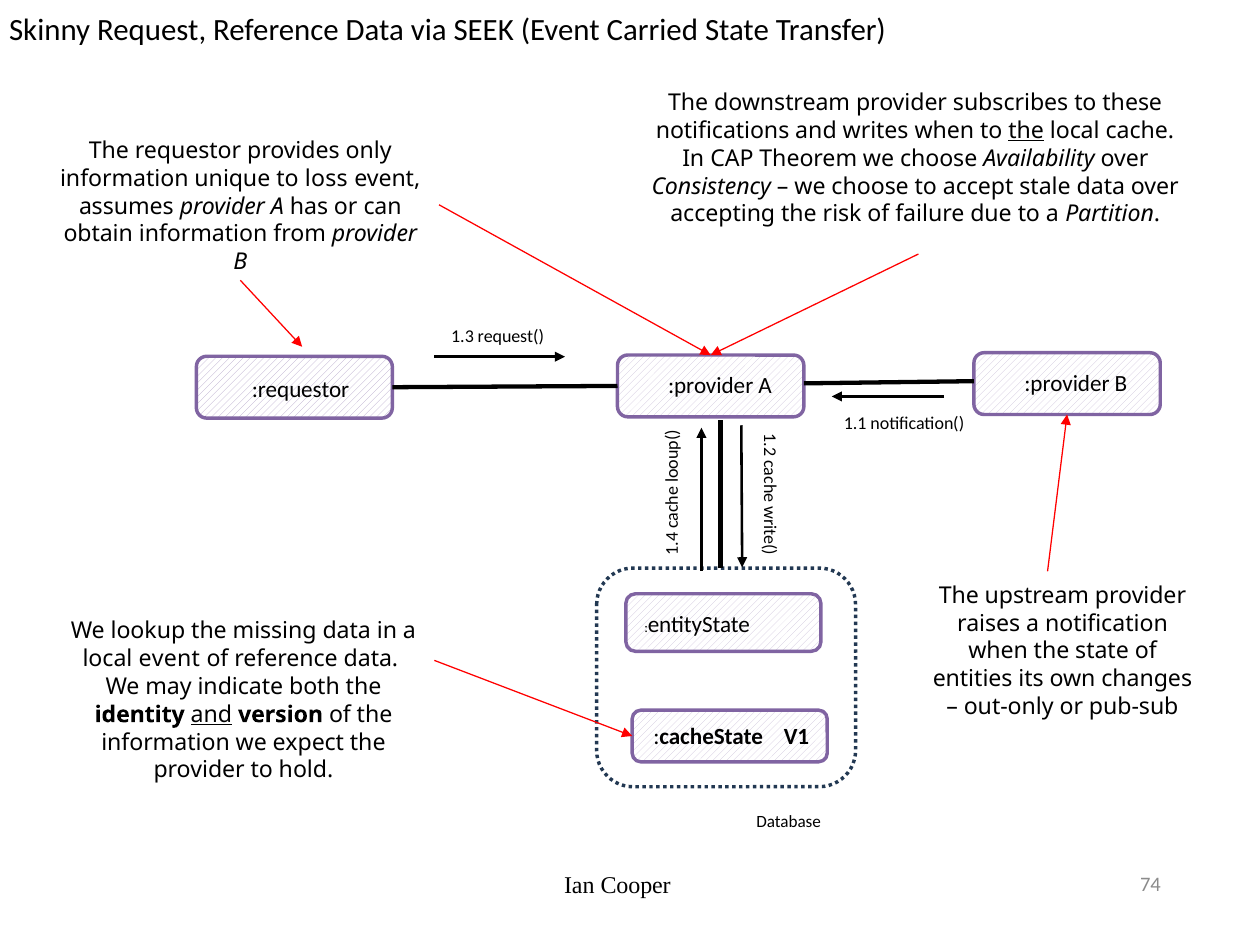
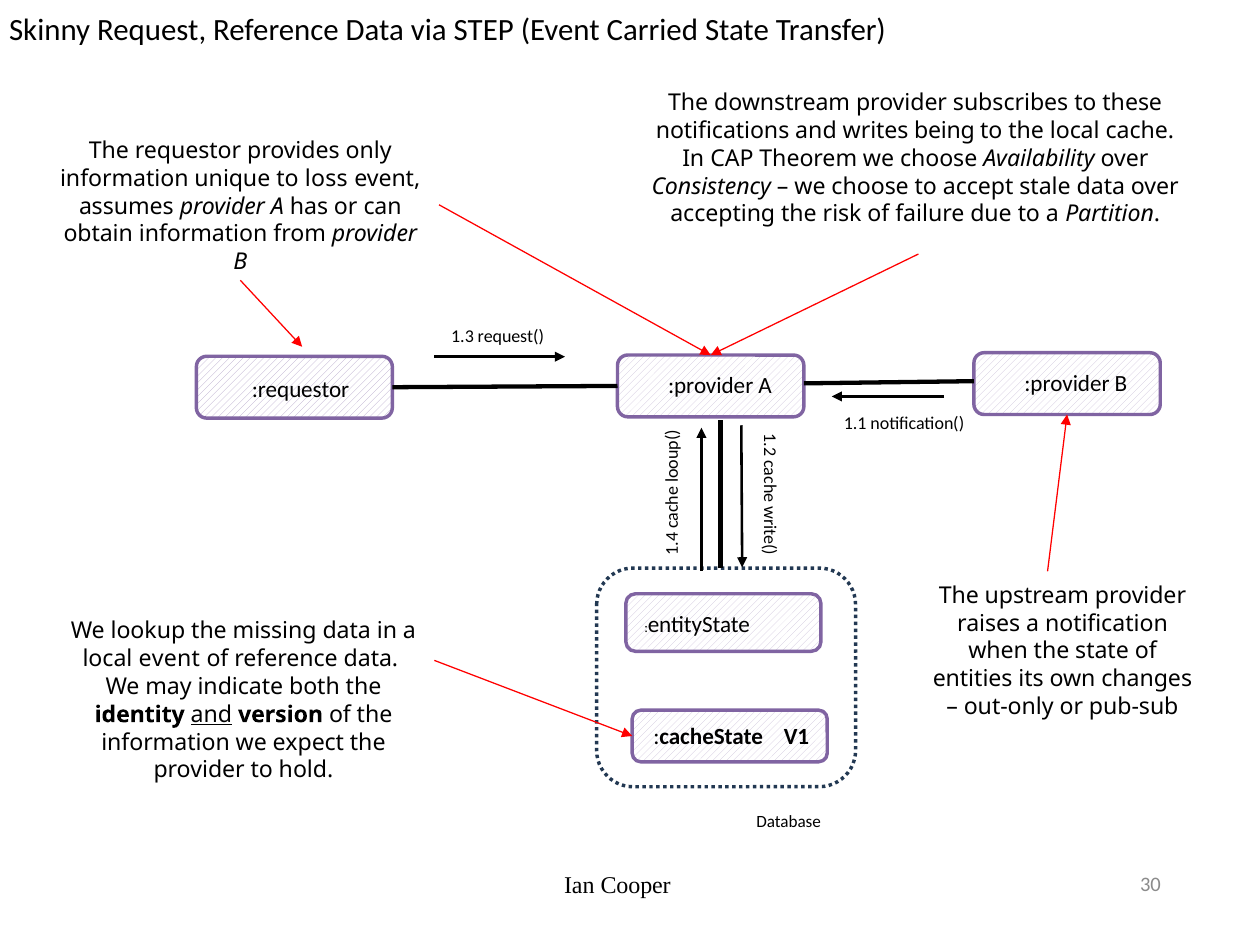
SEEK: SEEK -> STEP (484, 31)
writes when: when -> being (945, 131)
the underline: present -> none (1026, 131)
74: 74 -> 30 (1150, 884)
